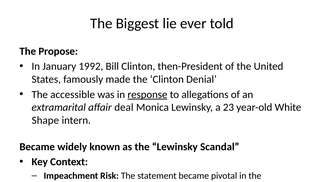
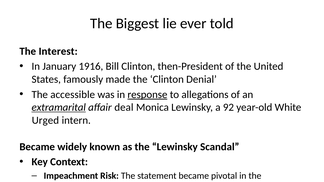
Propose: Propose -> Interest (58, 51)
1992: 1992 -> 1916 (91, 67)
extramarital underline: none -> present (59, 108)
23: 23 -> 92 (228, 108)
Shape: Shape -> Urged (45, 120)
